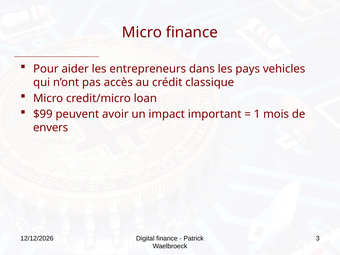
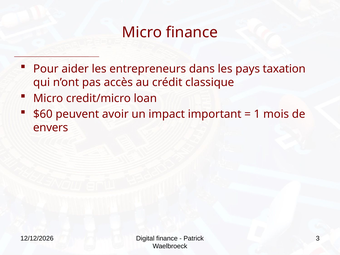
vehicles: vehicles -> taxation (284, 69)
$99: $99 -> $60 (43, 114)
